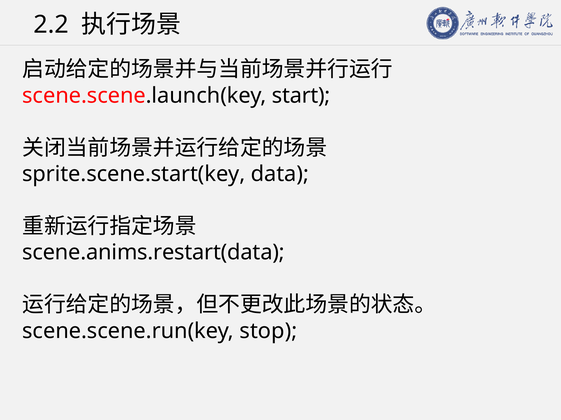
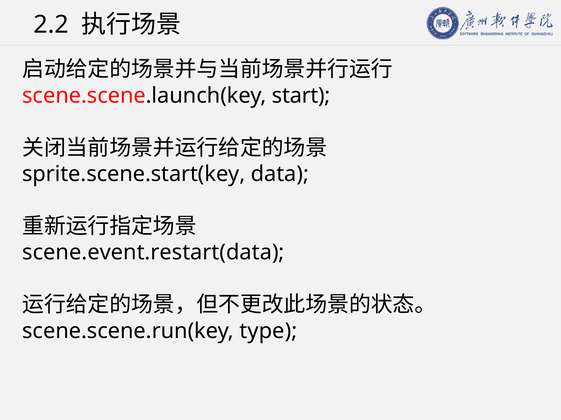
scene.anims.restart(data: scene.anims.restart(data -> scene.event.restart(data (153, 253)
stop: stop -> type (268, 331)
